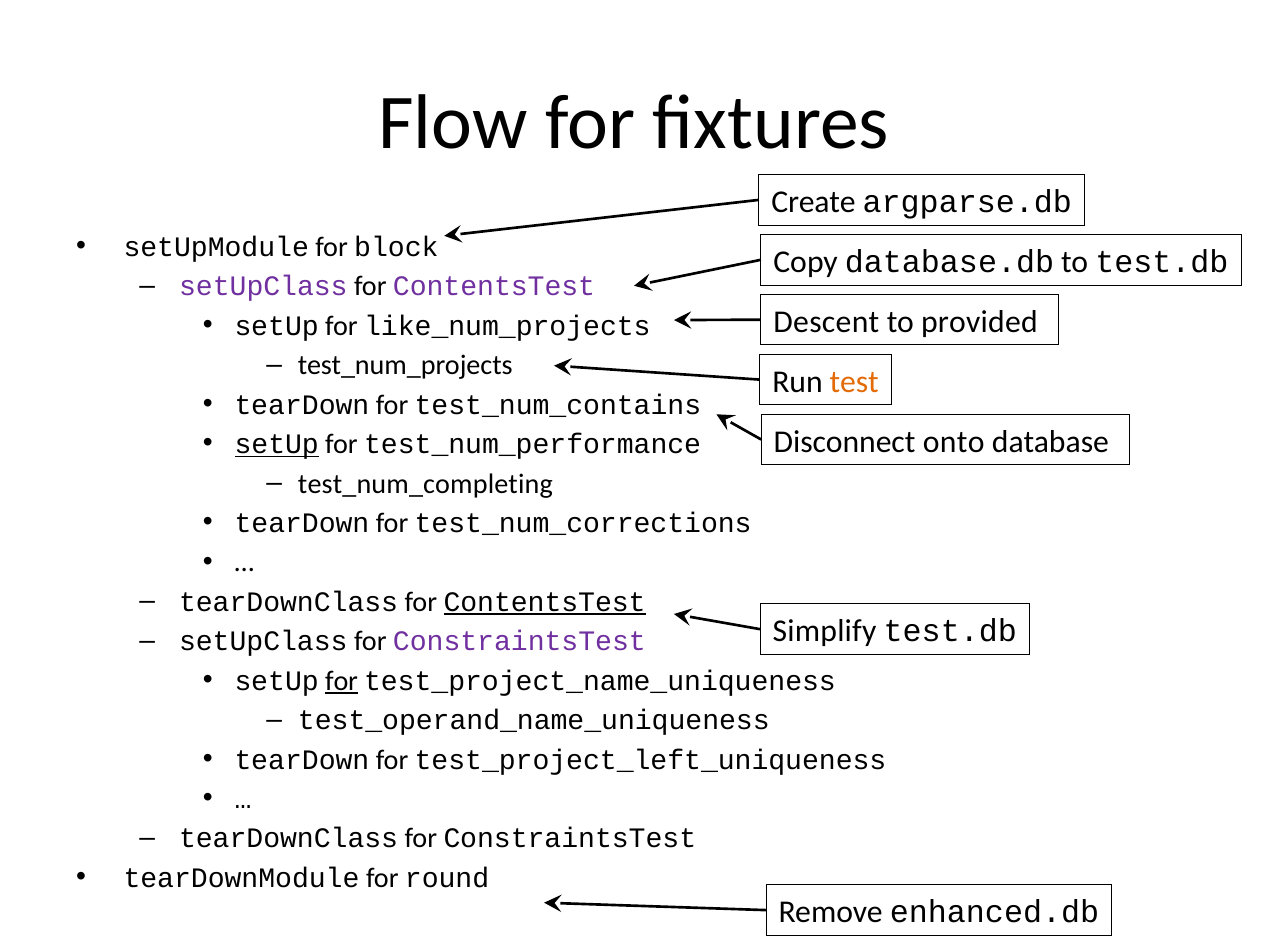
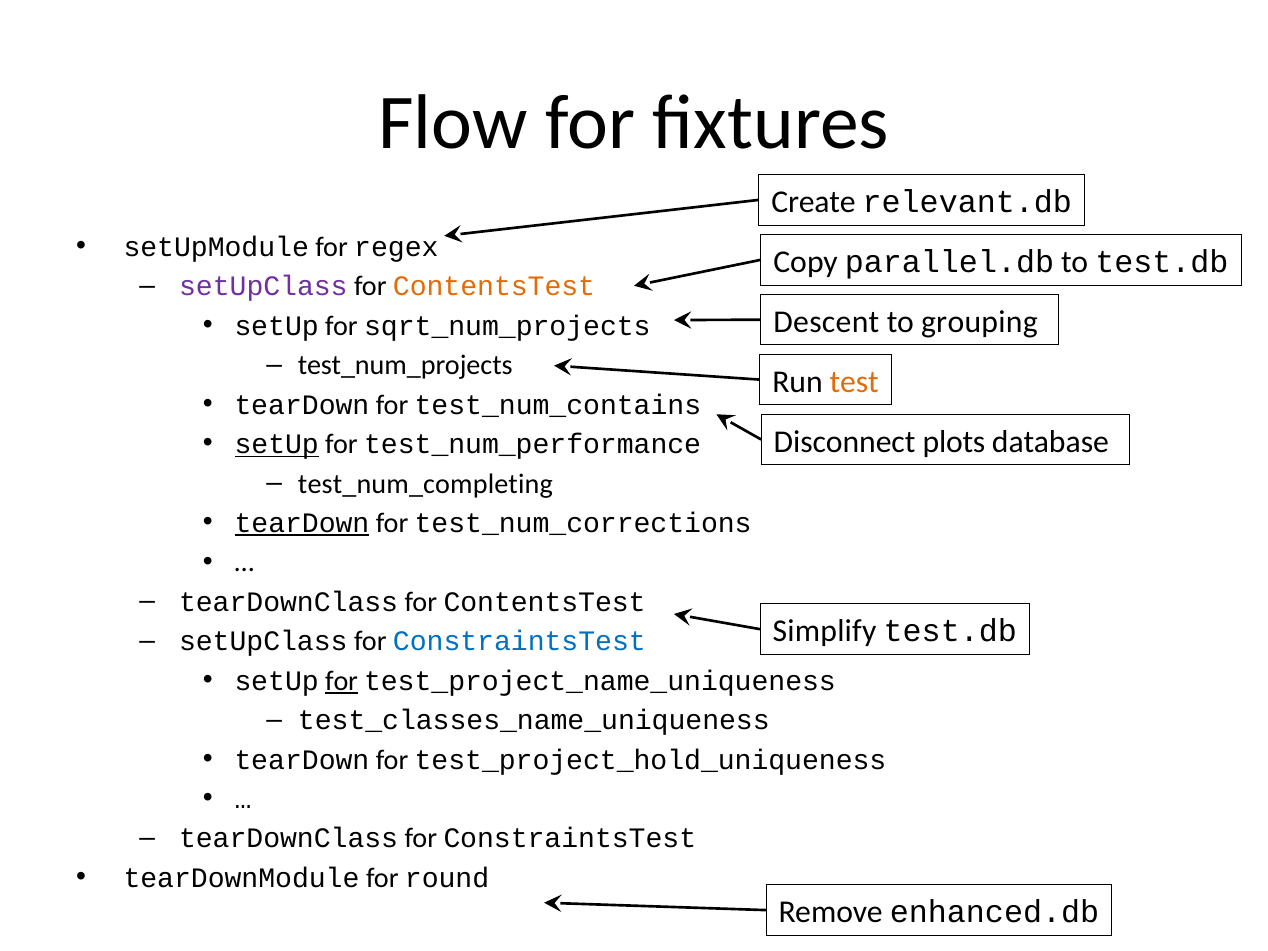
argparse.db: argparse.db -> relevant.db (967, 202)
block: block -> regex (396, 247)
database.db: database.db -> parallel.db (949, 262)
ContentsTest colour: purple -> orange (494, 287)
provided: provided -> grouping (979, 322)
like_num_projects: like_num_projects -> sqrt_num_projects (507, 326)
onto: onto -> plots (954, 442)
tearDown underline: none -> present (302, 523)
ContentsTest underline: present -> none (545, 602)
ConstraintsTest colour: purple -> blue (519, 641)
test_operand_name_uniqueness: test_operand_name_uniqueness -> test_classes_name_uniqueness (534, 720)
test_project_left_uniqueness: test_project_left_uniqueness -> test_project_hold_uniqueness (650, 760)
